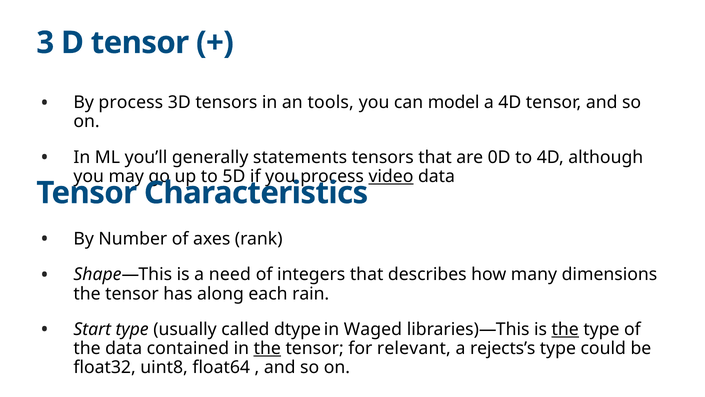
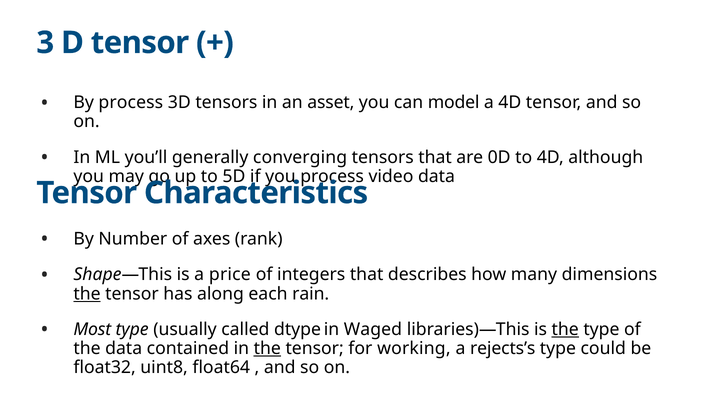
tools: tools -> asset (331, 102)
statements: statements -> converging (300, 157)
video underline: present -> none (391, 176)
need: need -> price (230, 274)
the underline: none -> present (87, 293)
Start: Start -> Most (92, 329)
relevant: relevant -> working (414, 348)
